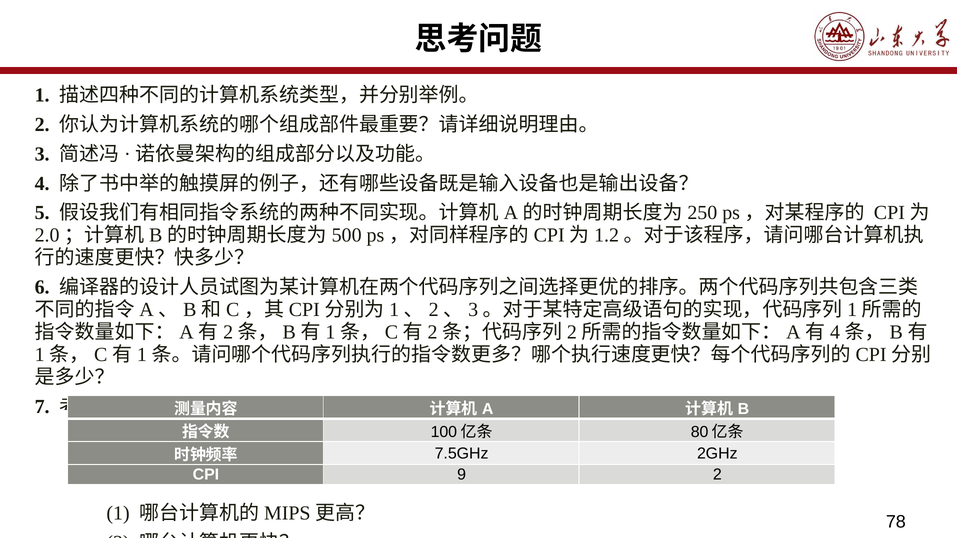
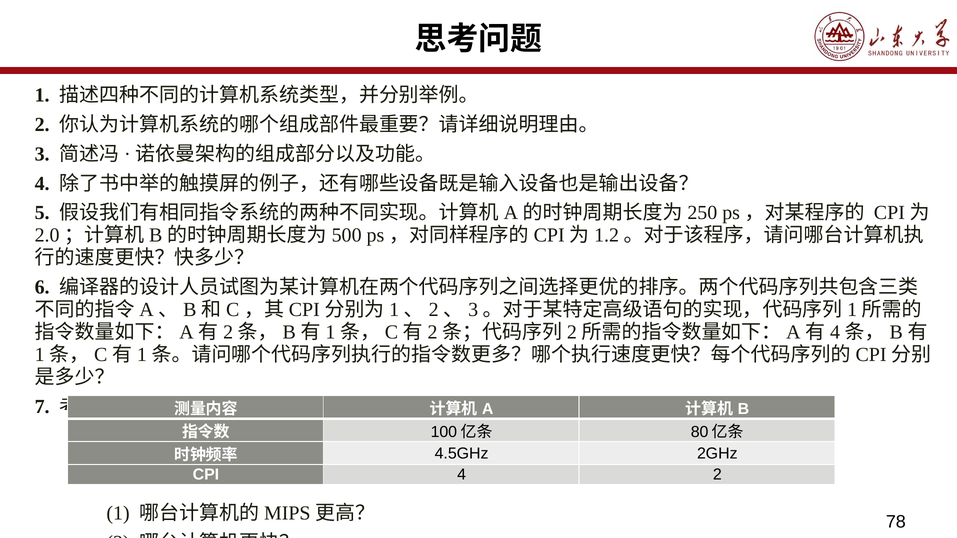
7.5GHz: 7.5GHz -> 4.5GHz (462, 454)
CPI 9: 9 -> 4 (462, 475)
